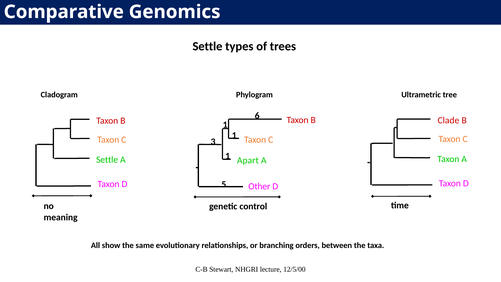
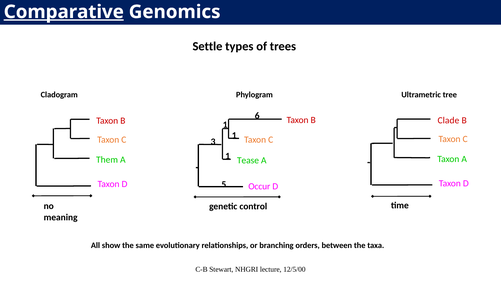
Comparative underline: none -> present (64, 12)
Settle: Settle -> Them (107, 159)
Apart: Apart -> Tease (248, 160)
Other: Other -> Occur (259, 186)
